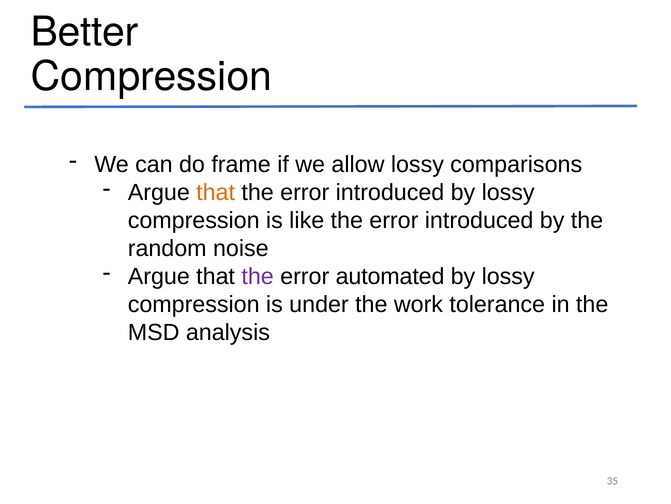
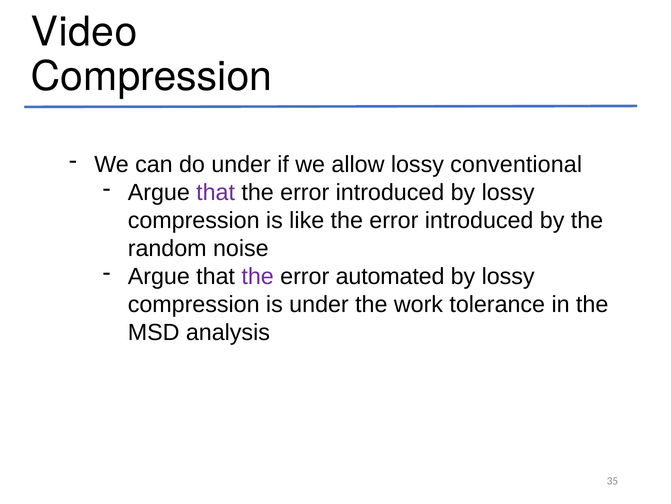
Better: Better -> Video (84, 32)
do frame: frame -> under (241, 164)
comparisons: comparisons -> conventional (516, 164)
that colour: orange -> purple (216, 192)
